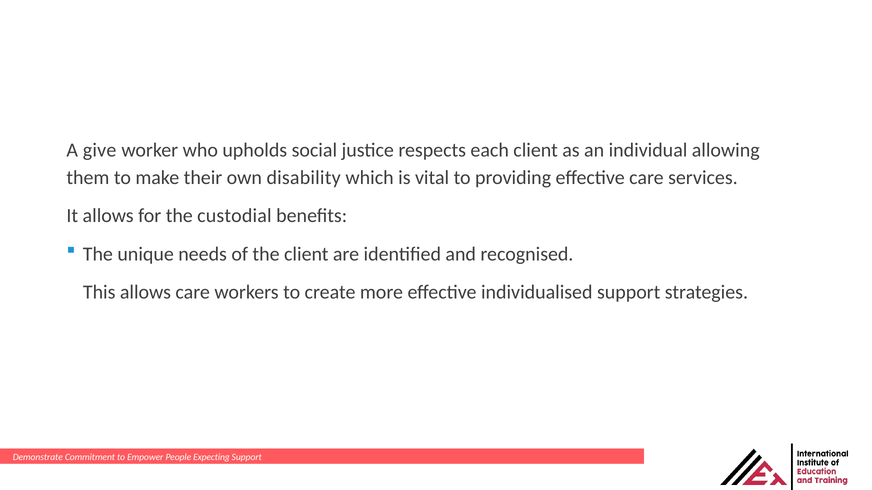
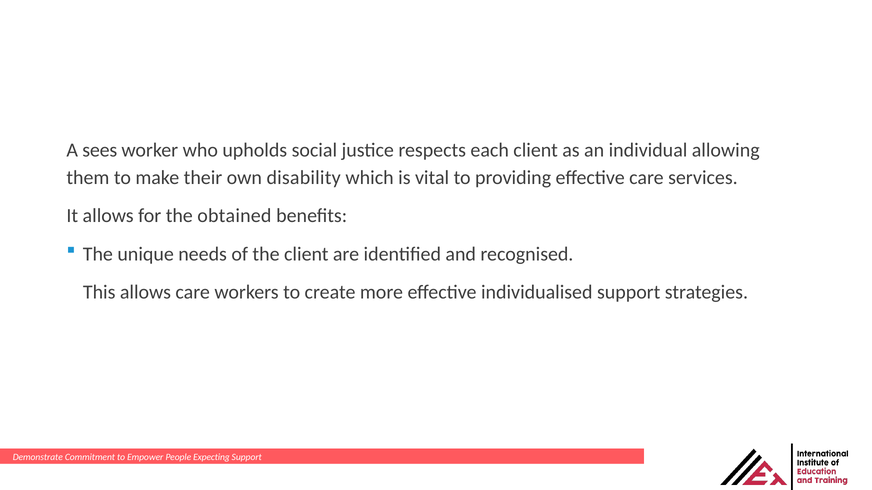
give: give -> sees (100, 151)
custodial: custodial -> obtained (234, 216)
